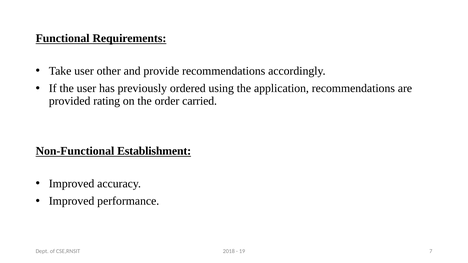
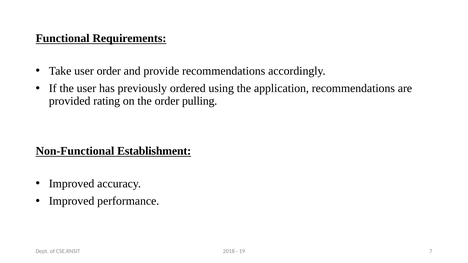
user other: other -> order (109, 71)
carried: carried -> pulling (200, 101)
